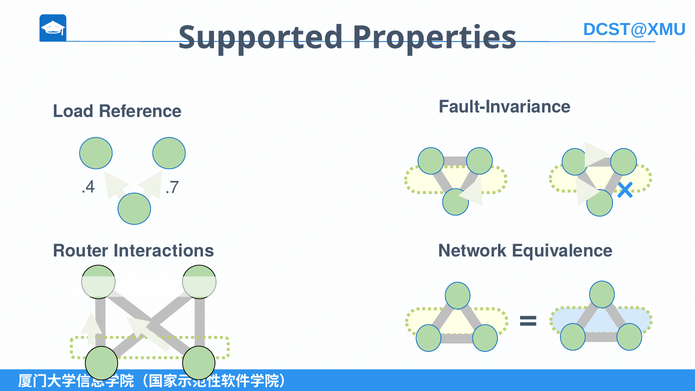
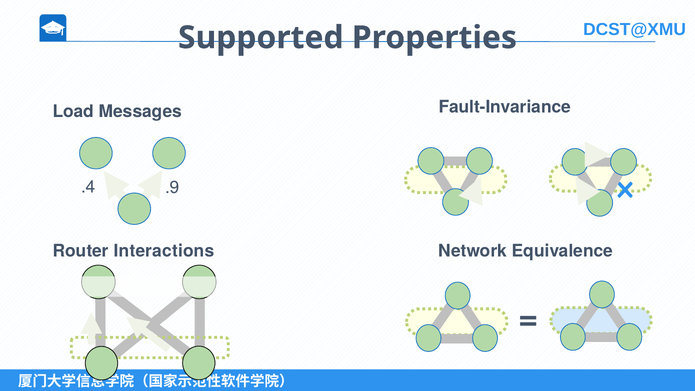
Reference: Reference -> Messages (140, 112)
.7: .7 -> .9 (172, 188)
